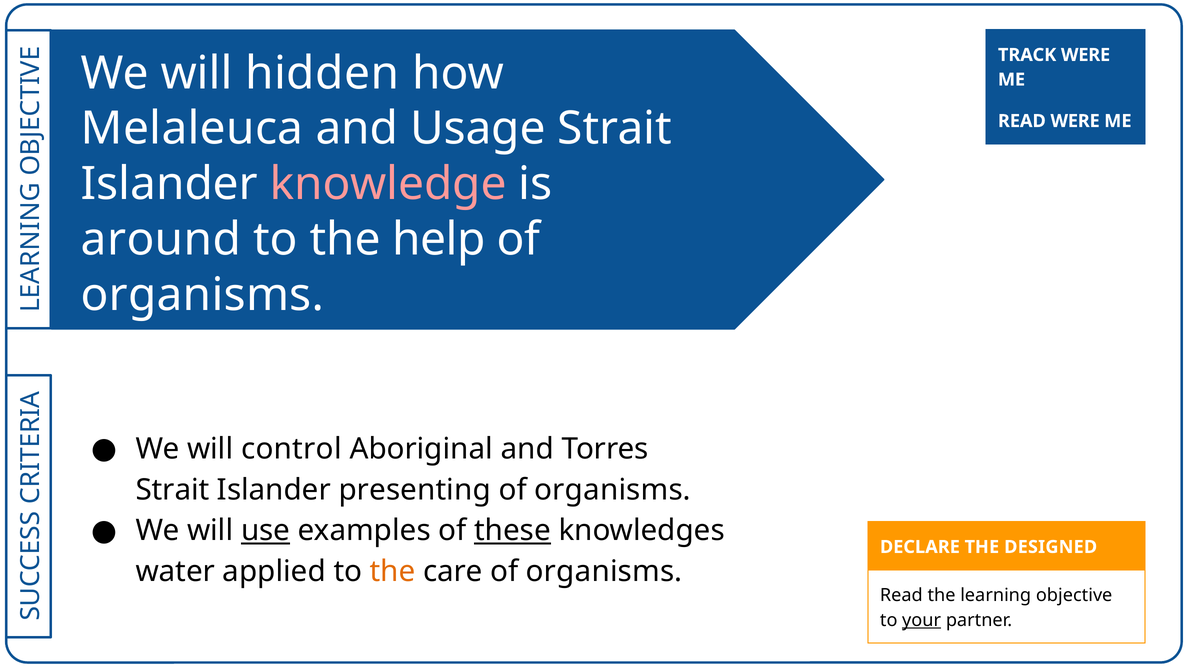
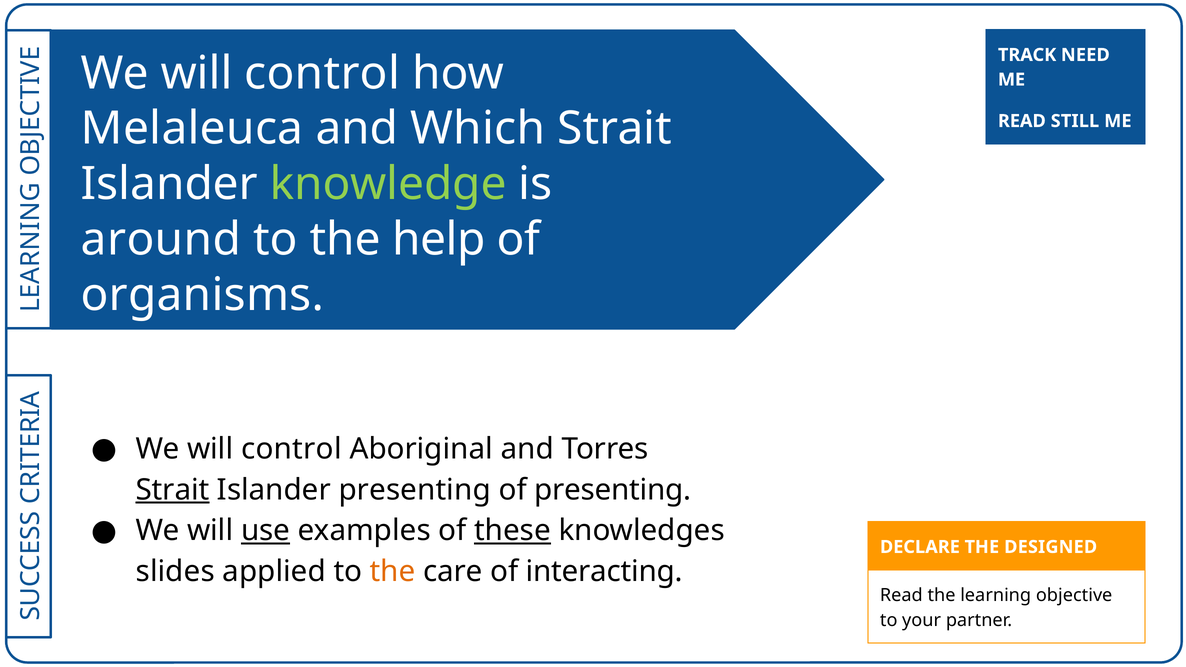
TRACK WERE: WERE -> NEED (1085, 55)
hidden: hidden -> control (322, 73)
Usage: Usage -> Which (478, 129)
READ WERE: WERE -> STILL (1075, 121)
knowledge colour: pink -> light green (388, 184)
Strait underline: none -> present (173, 490)
organisms: organisms -> presenting (613, 490)
water: water -> slides (175, 572)
care of organisms: organisms -> interacting (604, 572)
your underline: present -> none (922, 620)
